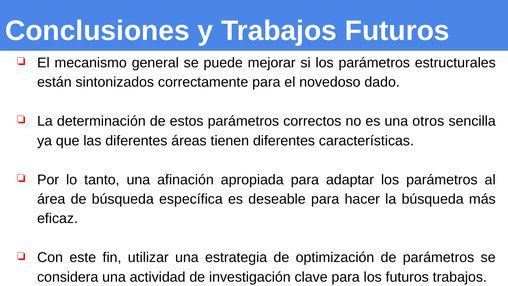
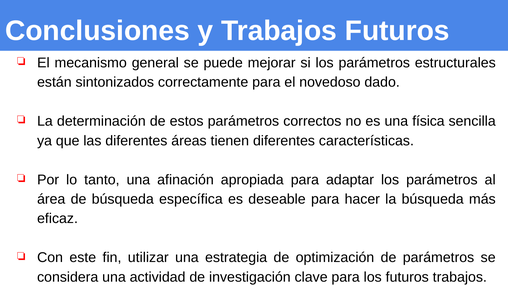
otros: otros -> física (428, 121)
